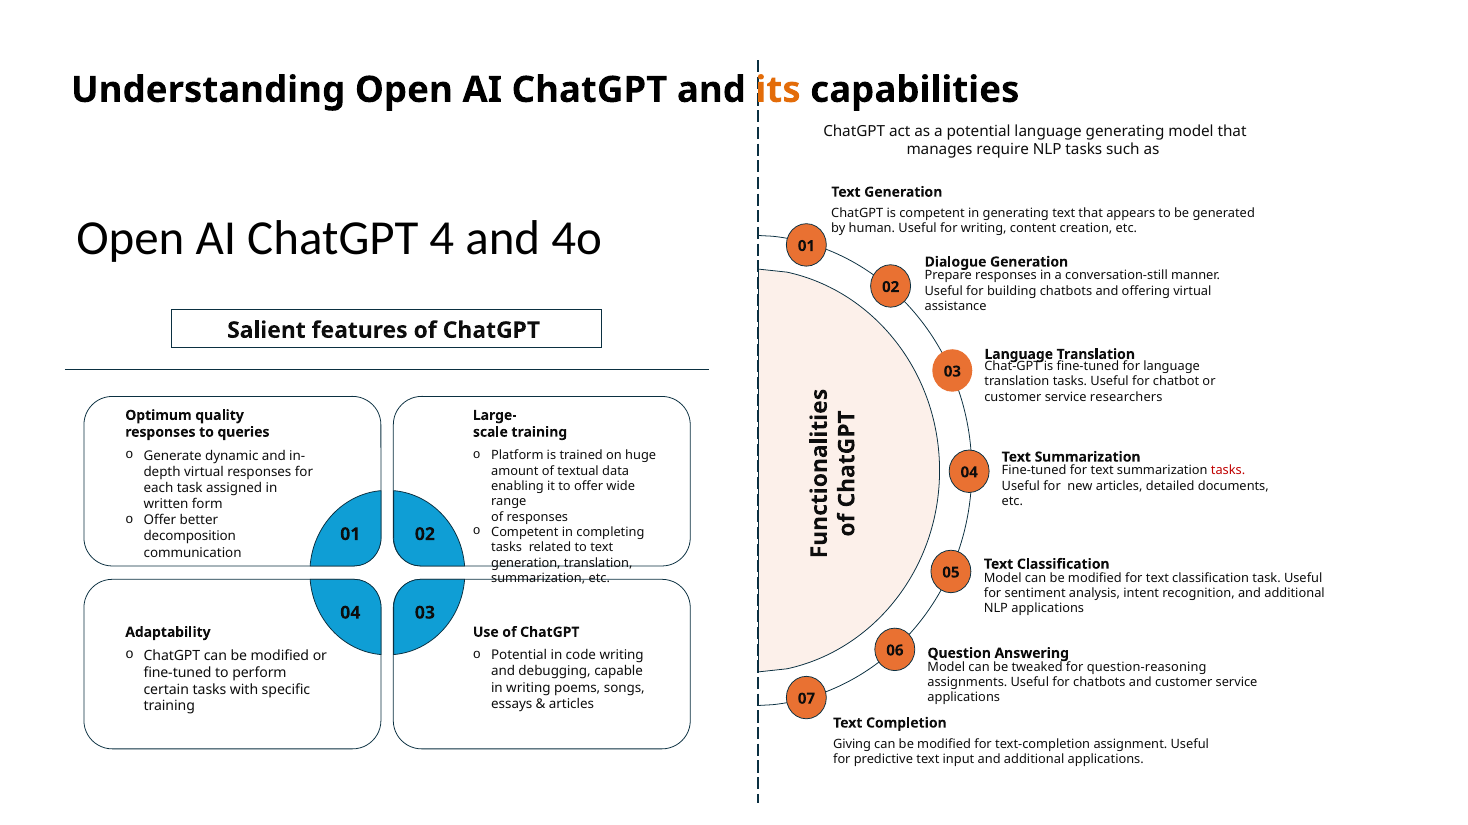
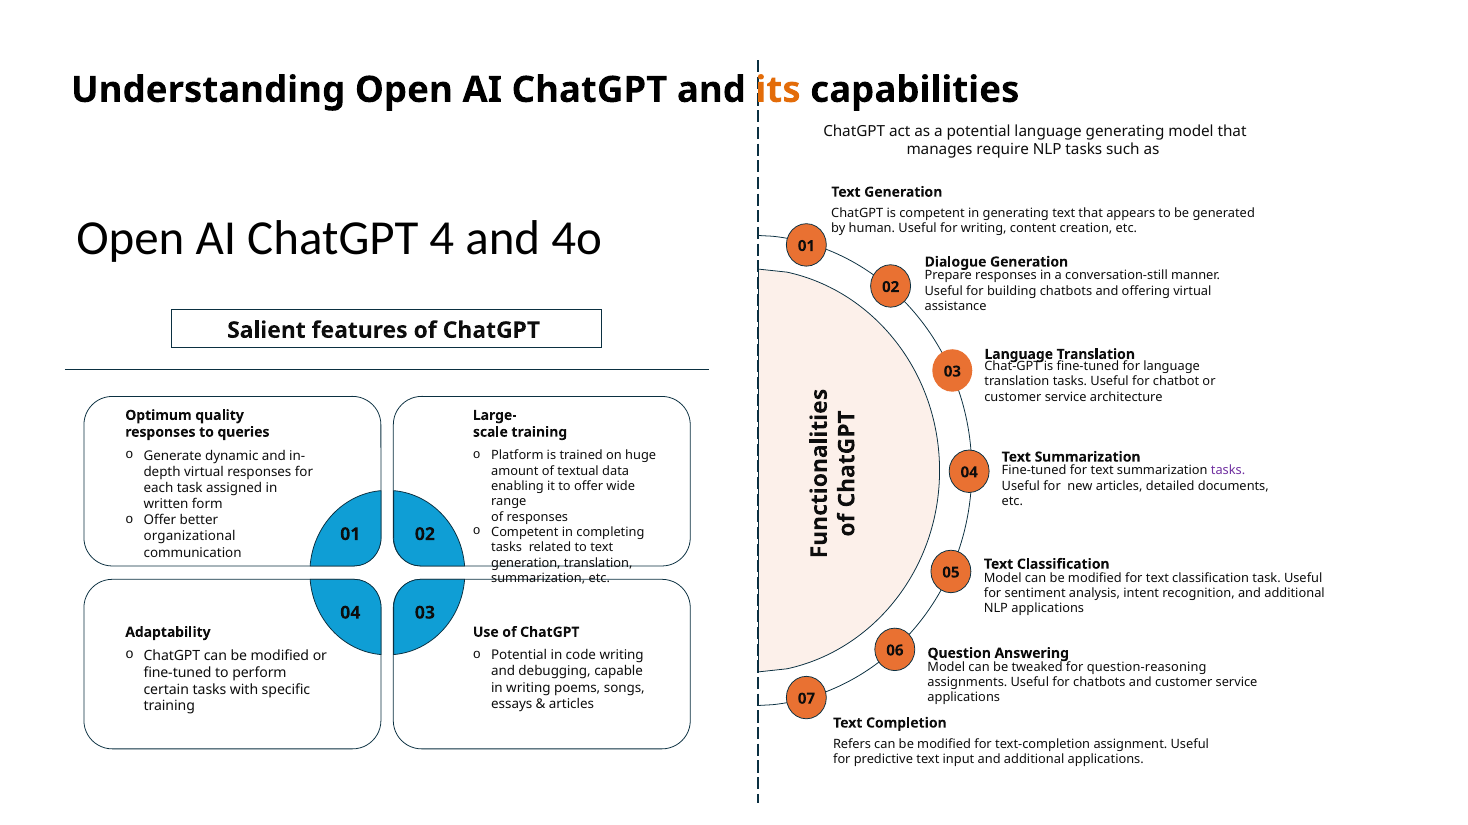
researchers: researchers -> architecture (1126, 397)
tasks colour: red -> purple (1228, 471)
decomposition: decomposition -> organizational (190, 537)
Giving: Giving -> Refers (852, 745)
